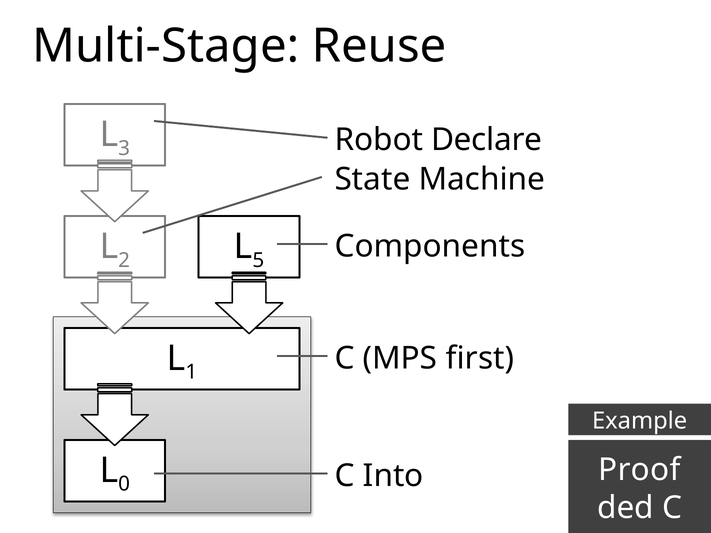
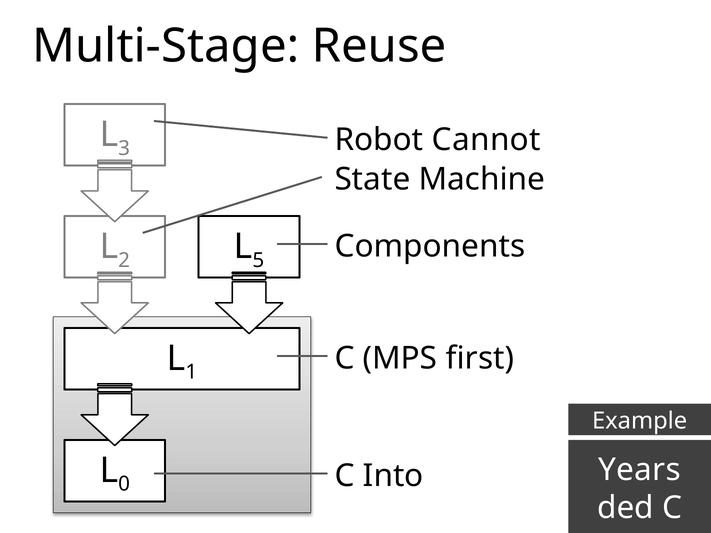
Declare: Declare -> Cannot (486, 140)
Proof: Proof -> Years (639, 470)
